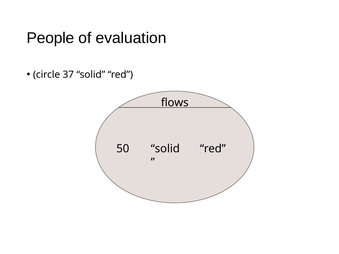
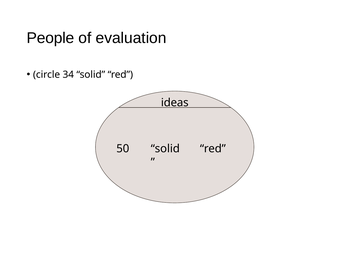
37: 37 -> 34 (68, 75)
flows: flows -> ideas (175, 103)
